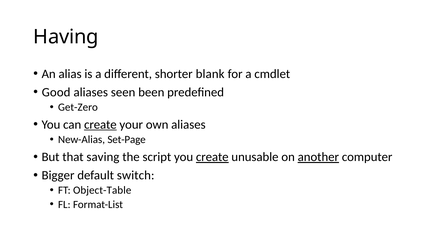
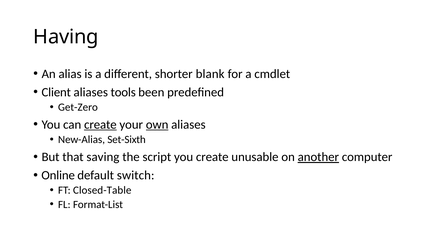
Good: Good -> Client (56, 92)
seen: seen -> tools (123, 92)
own underline: none -> present (157, 125)
Set-Page: Set-Page -> Set-Sixth (127, 140)
create underline: present -> none (212, 157)
Bigger: Bigger -> Online (58, 176)
Object-Table: Object-Table -> Closed-Table (102, 191)
